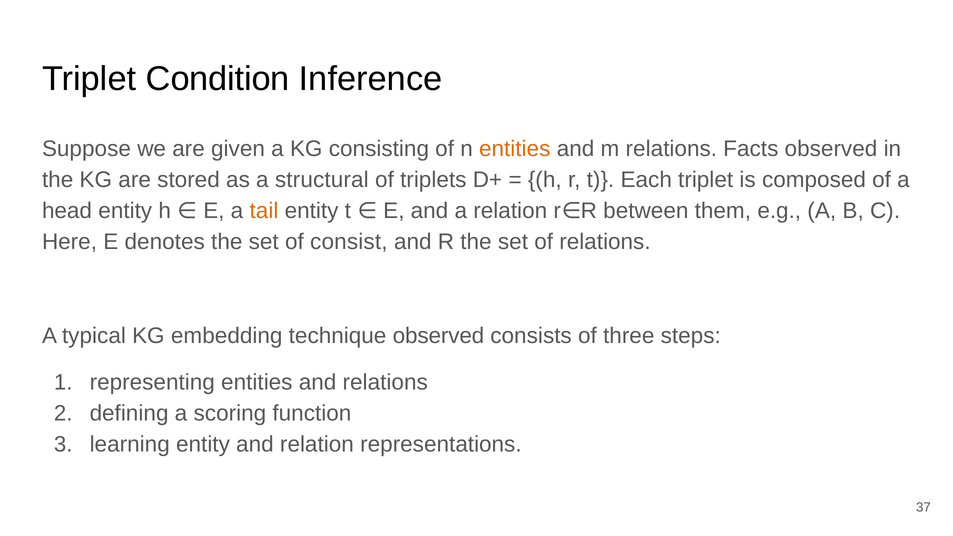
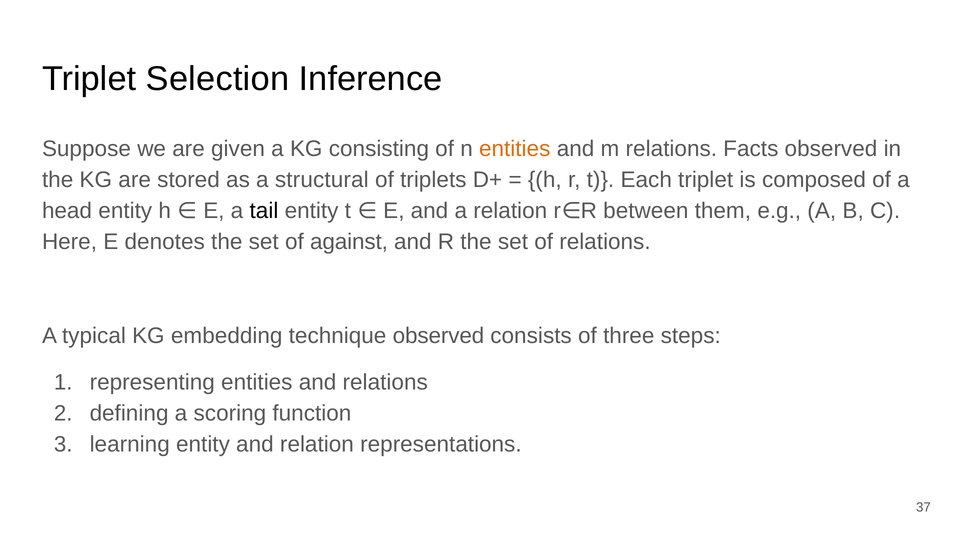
Condition: Condition -> Selection (218, 79)
tail colour: orange -> black (264, 211)
consist: consist -> against (349, 242)
